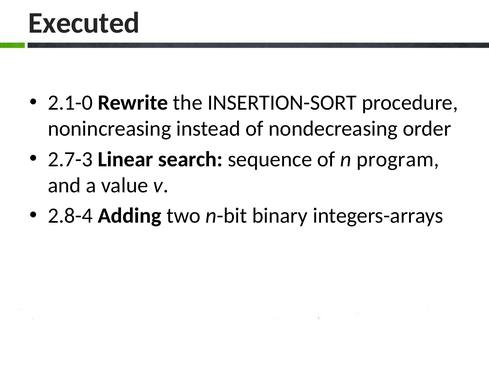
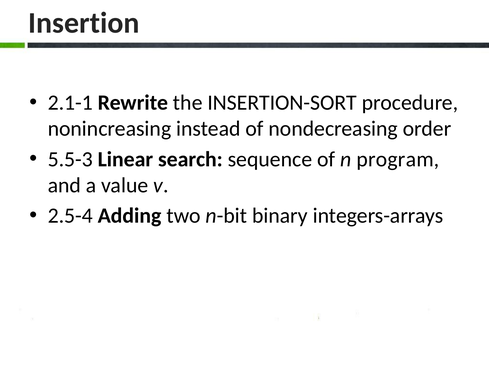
Executed: Executed -> Insertion (84, 23)
2.1-0: 2.1-0 -> 2.1-1 (70, 103)
2.7-3: 2.7-3 -> 5.5-3 (70, 159)
2.8-4: 2.8-4 -> 2.5-4 (70, 216)
